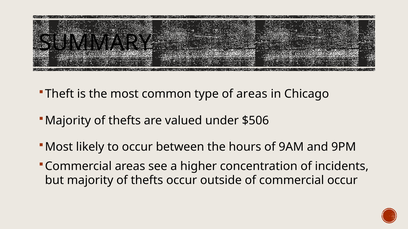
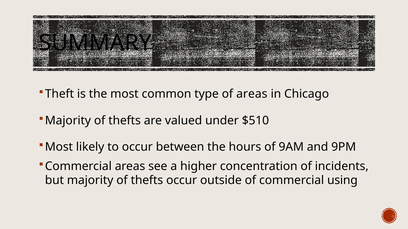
$506: $506 -> $510 (255, 121)
commercial occur: occur -> using (342, 181)
